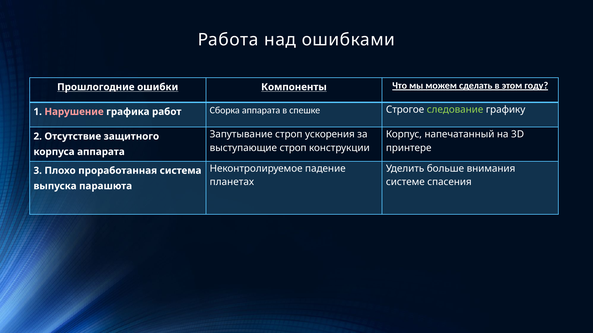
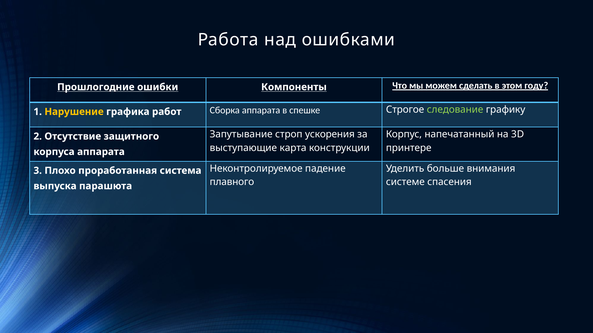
Нарушение colour: pink -> yellow (74, 112)
выступающие строп: строп -> карта (293, 148)
планетах: планетах -> плавного (232, 182)
